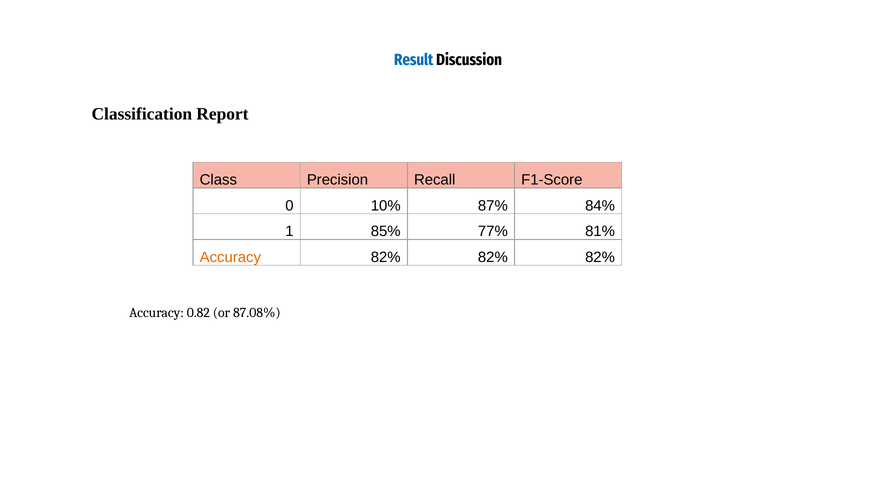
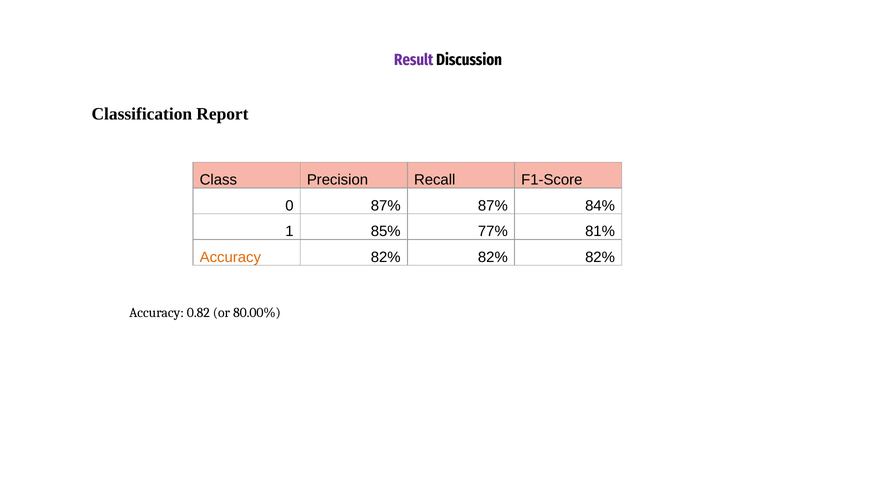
Result colour: blue -> purple (414, 60)
0 10%: 10% -> 87% (386, 206)
87.08%: 87.08% -> 80.00% (257, 313)
